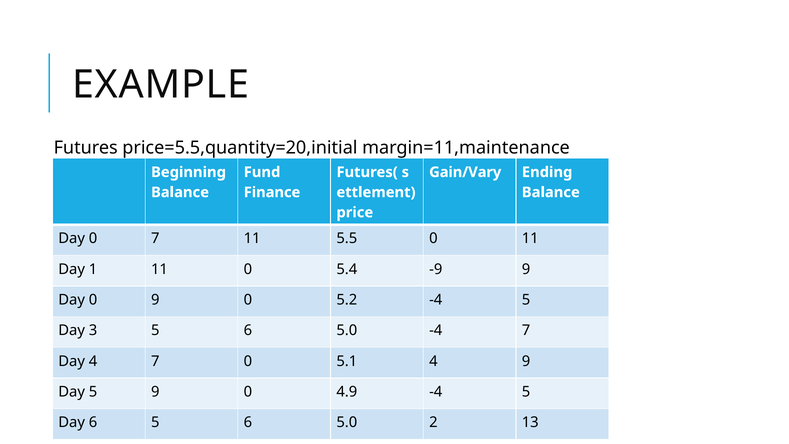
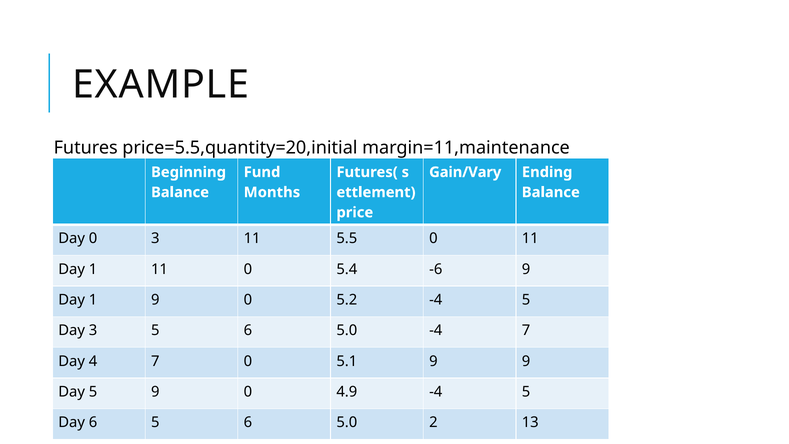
Finance: Finance -> Months (272, 192)
0 7: 7 -> 3 (155, 238)
-9: -9 -> -6 (436, 269)
0: 0 -> 1 (93, 300)
5.1 4: 4 -> 9 (433, 361)
